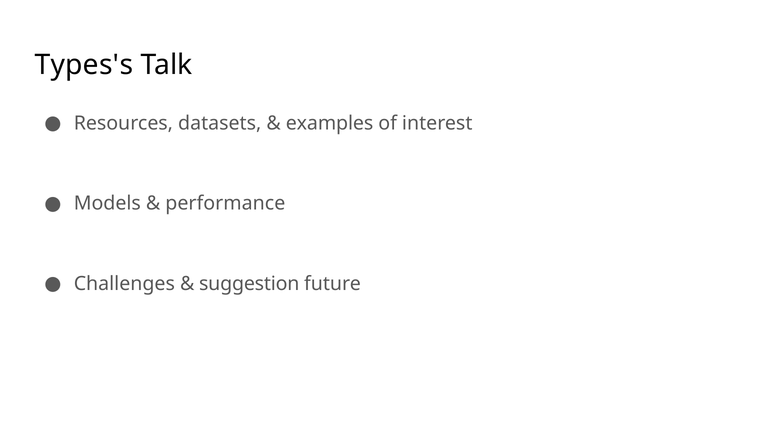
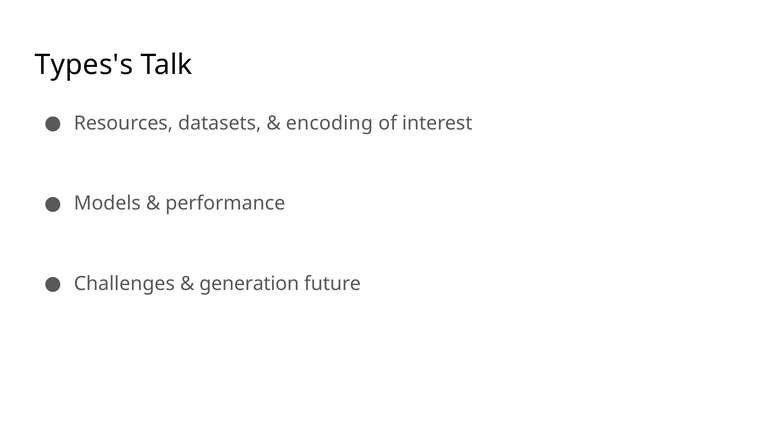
examples: examples -> encoding (329, 123)
suggestion: suggestion -> generation (249, 284)
